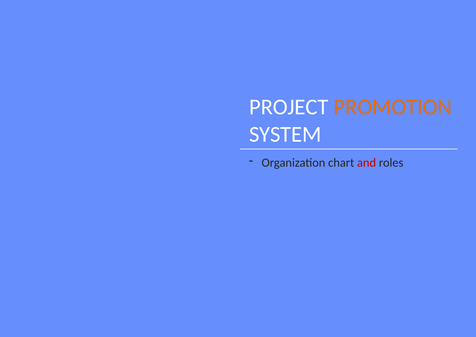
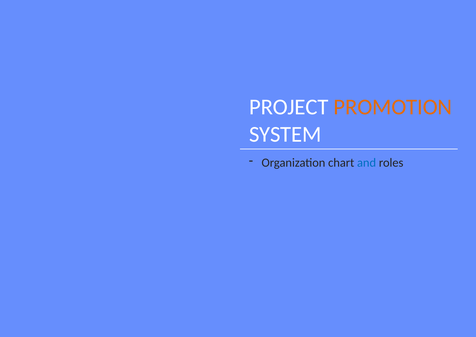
and colour: red -> blue (367, 163)
